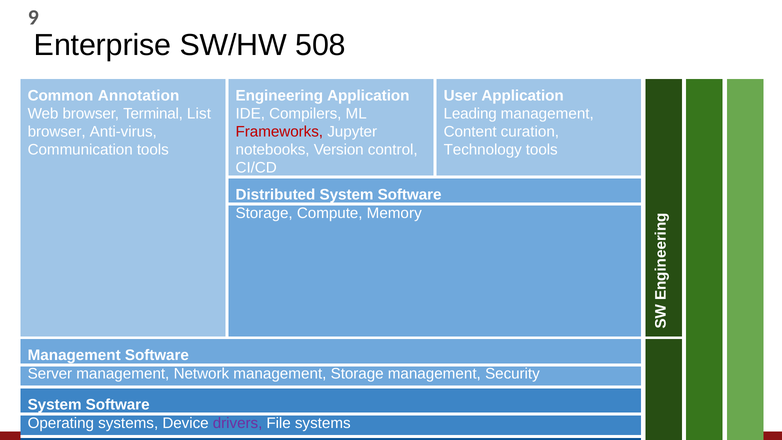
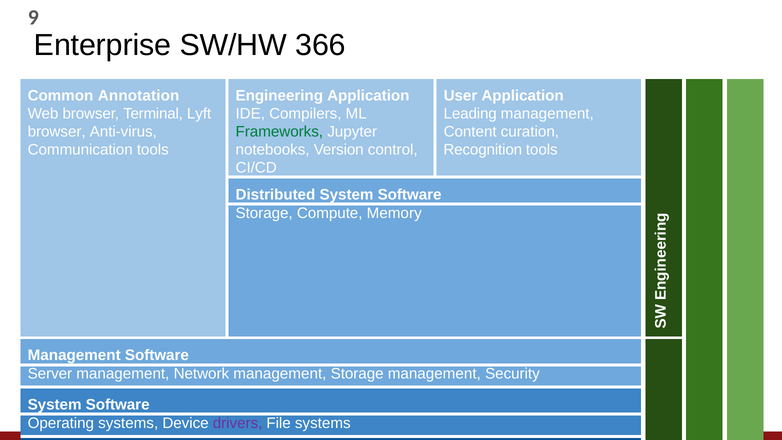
508: 508 -> 366 (321, 45)
List: List -> Lyft (199, 114)
Frameworks colour: red -> green (279, 132)
Technology: Technology -> Recognition (483, 150)
